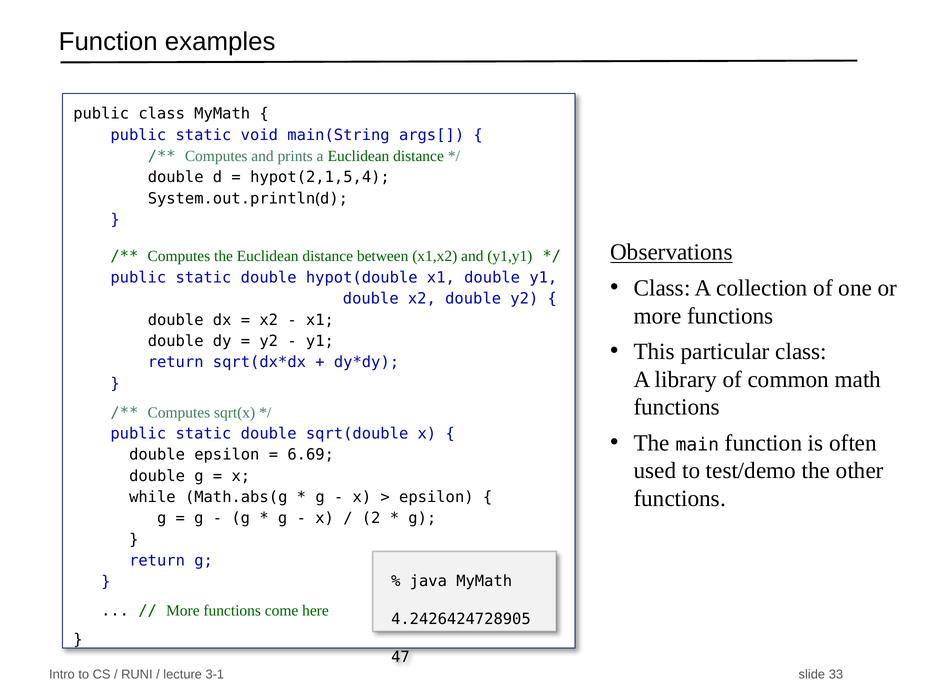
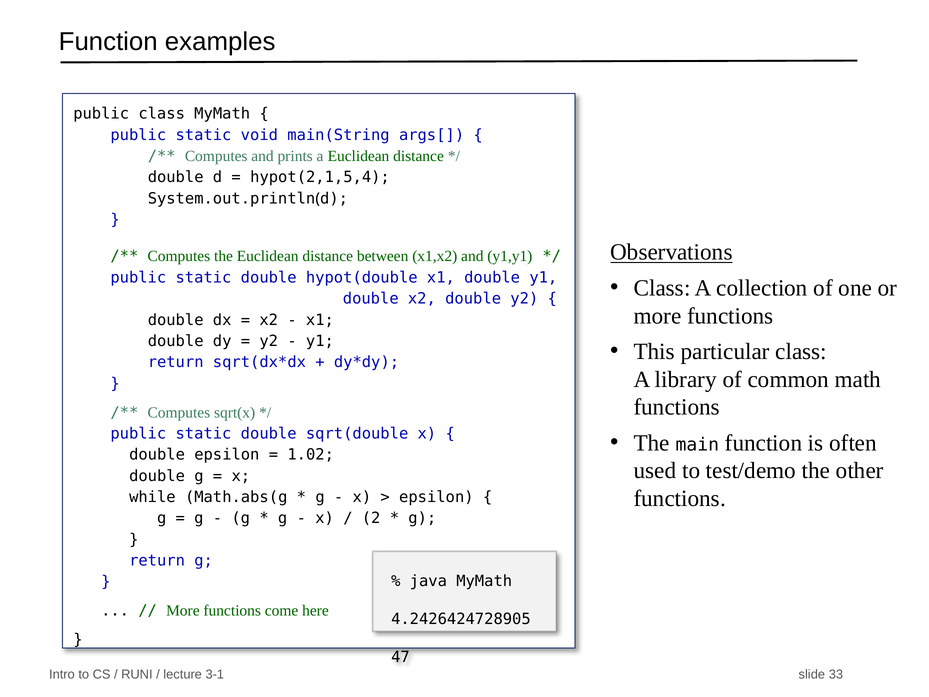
6.69: 6.69 -> 1.02 (311, 455)
